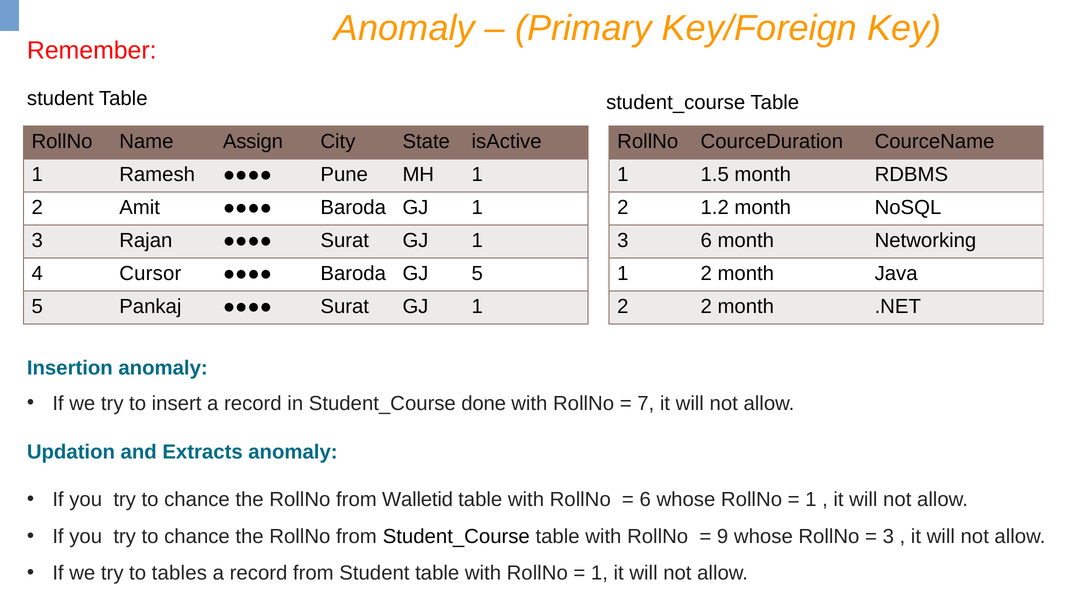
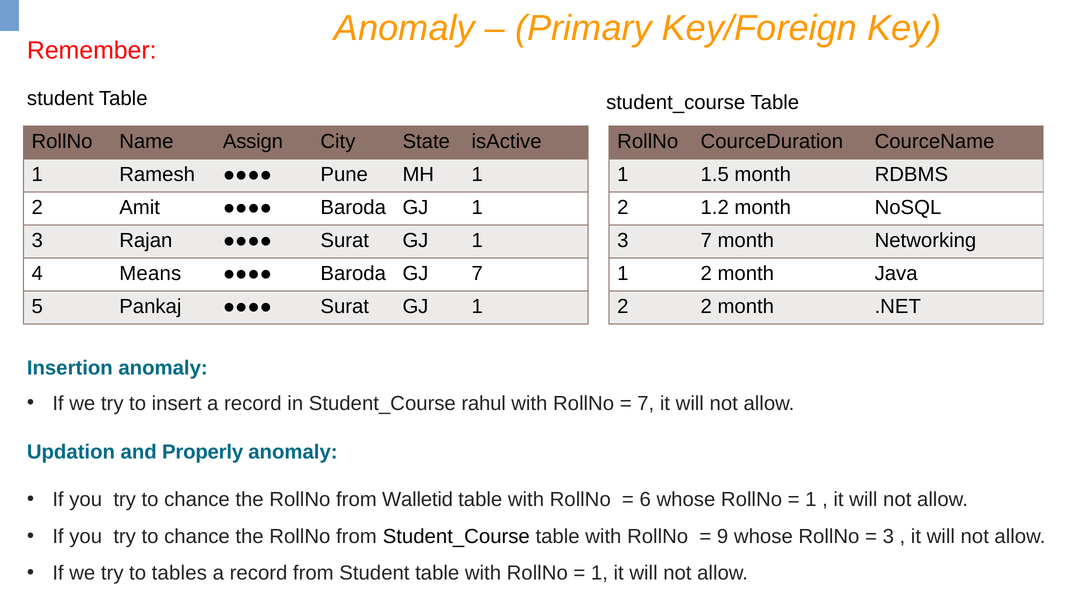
3 6: 6 -> 7 (706, 241)
Cursor: Cursor -> Means (150, 274)
GJ 5: 5 -> 7 (477, 274)
done: done -> rahul (484, 403)
Extracts: Extracts -> Properly (203, 452)
